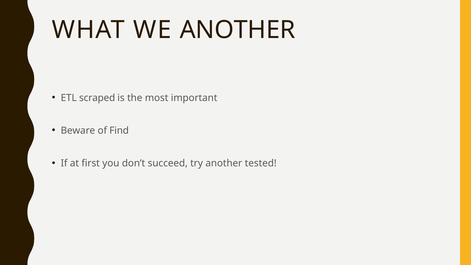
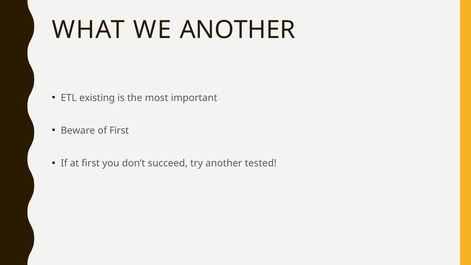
scraped: scraped -> existing (97, 98)
of Find: Find -> First (119, 131)
